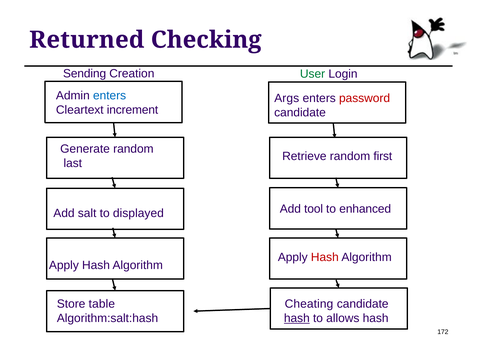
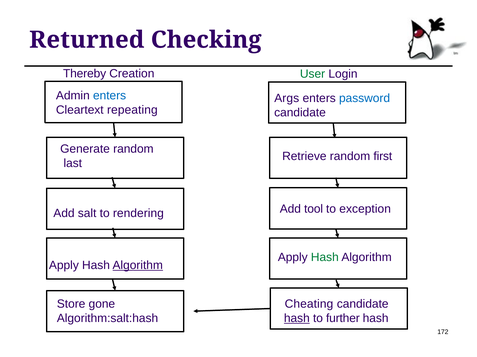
Sending: Sending -> Thereby (85, 74)
password colour: red -> blue (365, 98)
increment: increment -> repeating (132, 110)
enhanced: enhanced -> exception (365, 209)
displayed: displayed -> rendering (138, 214)
Hash colour: red -> green (325, 258)
Algorithm underline: none -> present (138, 266)
table: table -> gone (102, 305)
allows: allows -> further (343, 319)
